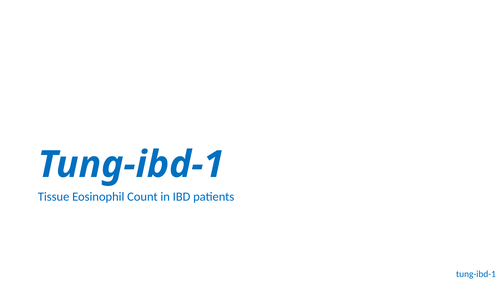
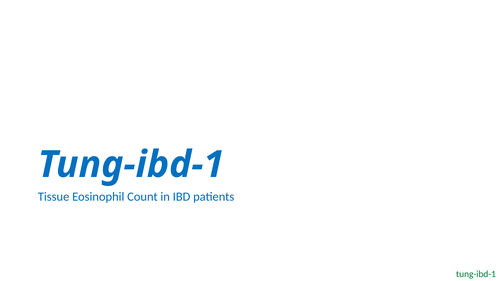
tung-ibd-1 colour: blue -> green (476, 274)
